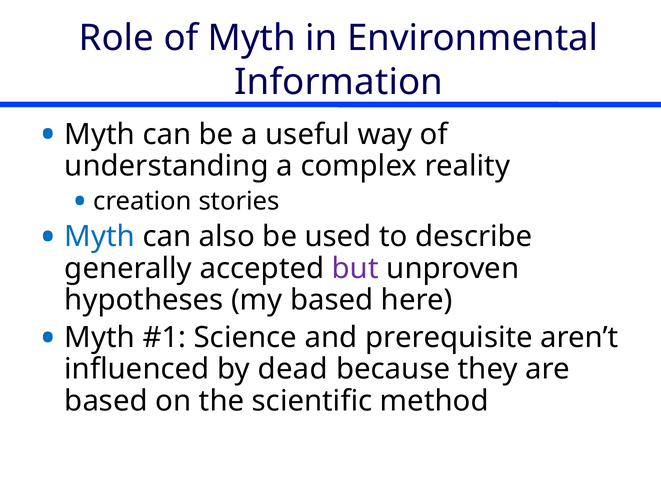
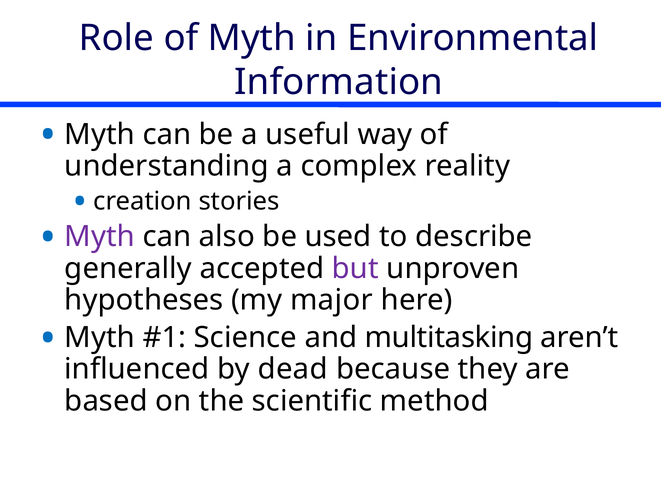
Myth colour: blue -> purple (100, 237)
my based: based -> major (332, 300)
prerequisite: prerequisite -> multitasking (449, 338)
